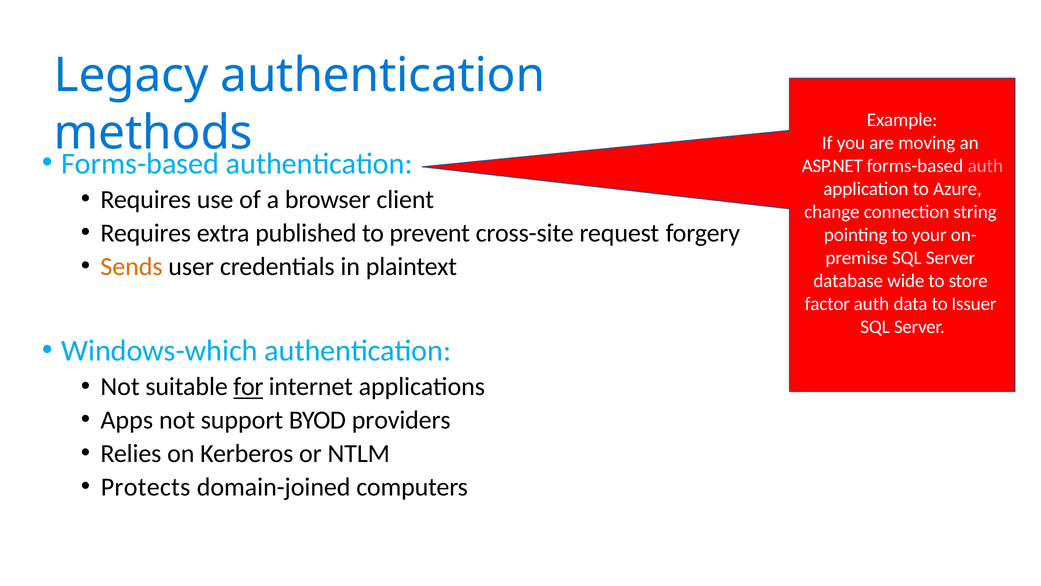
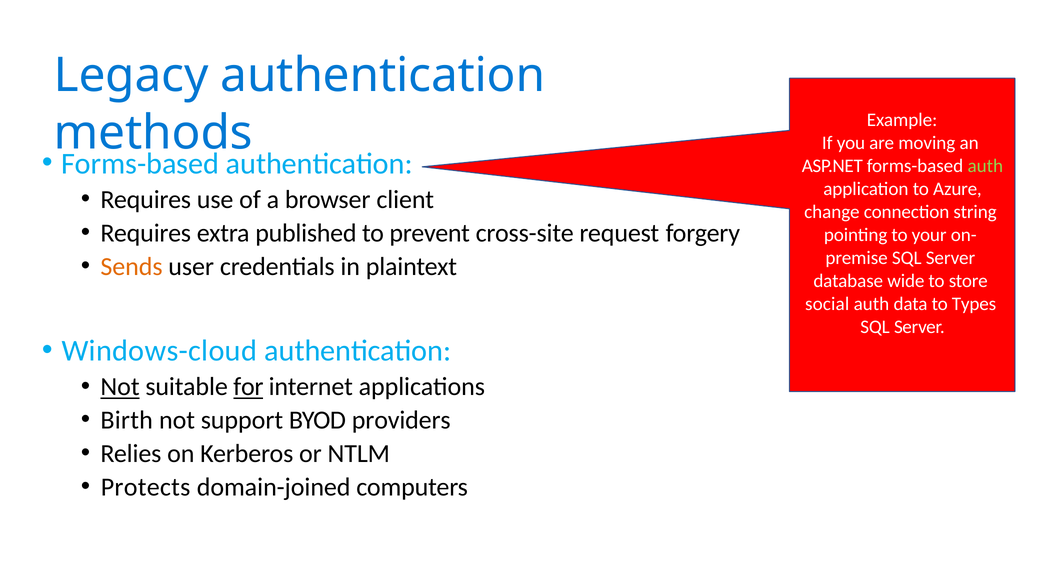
auth colour: pink -> light green (985, 166)
factor: factor -> social (827, 304)
Issuer: Issuer -> Types (974, 304)
Windows-which: Windows-which -> Windows-cloud (159, 351)
Not underline: none -> present (120, 387)
Apps: Apps -> Birth (127, 420)
